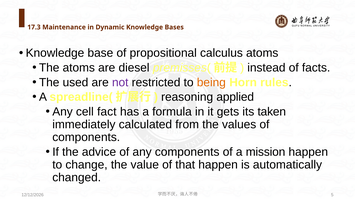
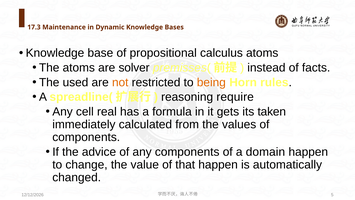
diesel: diesel -> solver (134, 68)
not colour: purple -> orange (120, 82)
applied: applied -> require (235, 97)
fact: fact -> real (107, 111)
mission: mission -> domain (265, 152)
